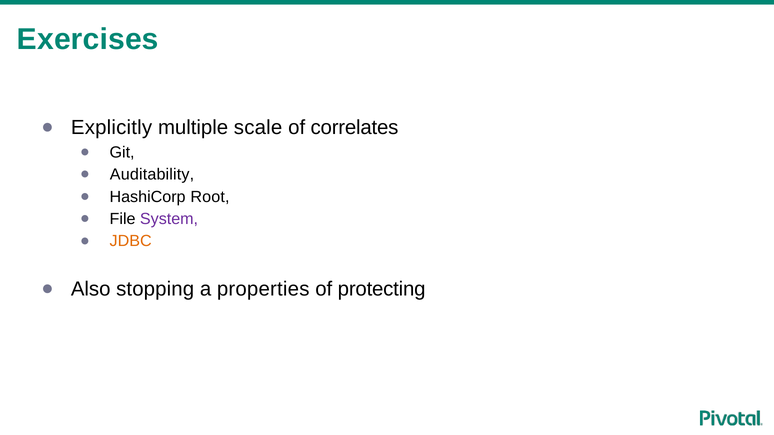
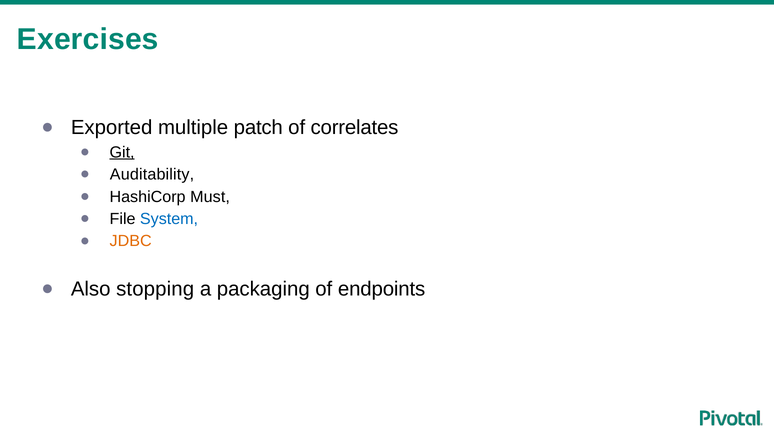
Explicitly: Explicitly -> Exported (112, 128)
scale: scale -> patch (258, 128)
Git underline: none -> present (122, 152)
Root: Root -> Must (210, 197)
System colour: purple -> blue (169, 219)
properties: properties -> packaging (263, 289)
protecting: protecting -> endpoints (382, 289)
